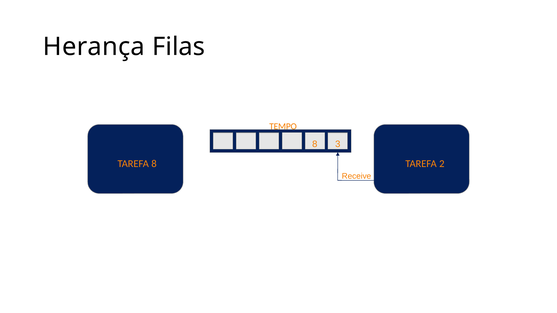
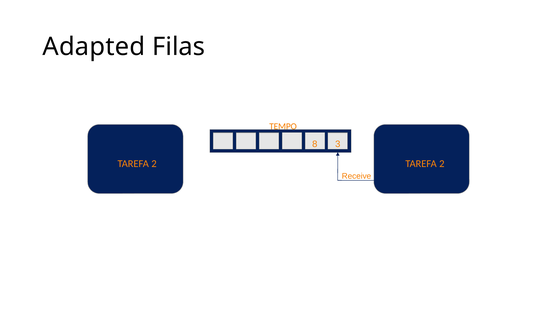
Herança: Herança -> Adapted (94, 47)
8: 8 -> 2 (154, 164)
